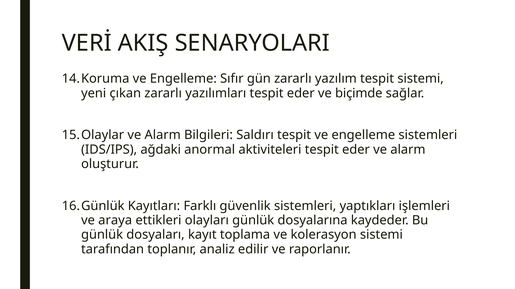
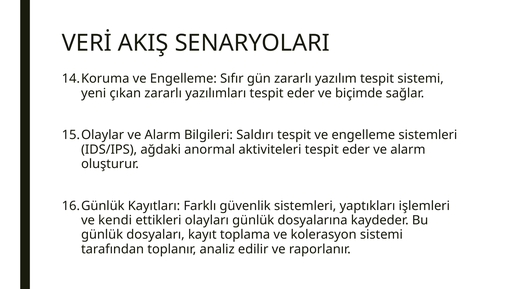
araya: araya -> kendi (115, 221)
